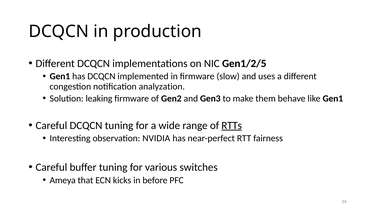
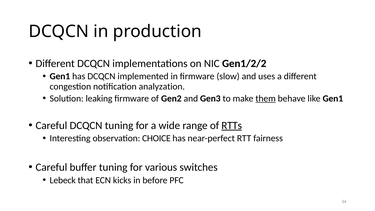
Gen1/2/5: Gen1/2/5 -> Gen1/2/2 (244, 63)
them underline: none -> present (266, 98)
NVIDIA: NVIDIA -> CHOICE (156, 138)
Ameya: Ameya -> Lebeck (63, 180)
